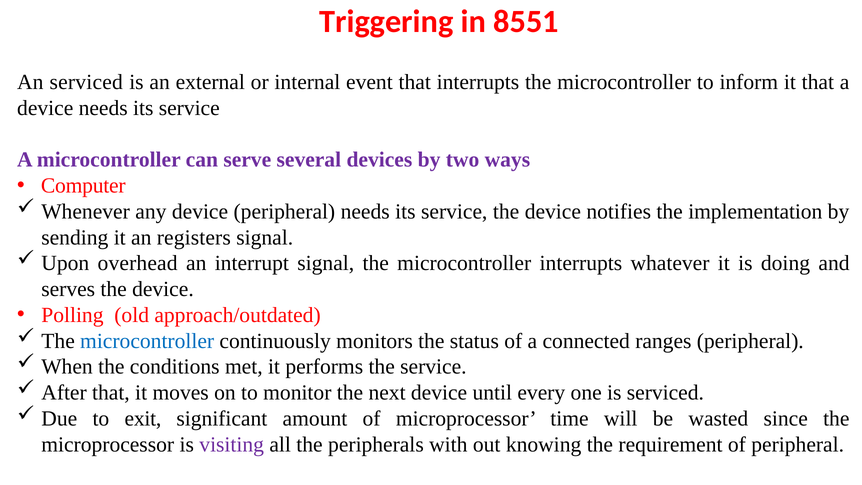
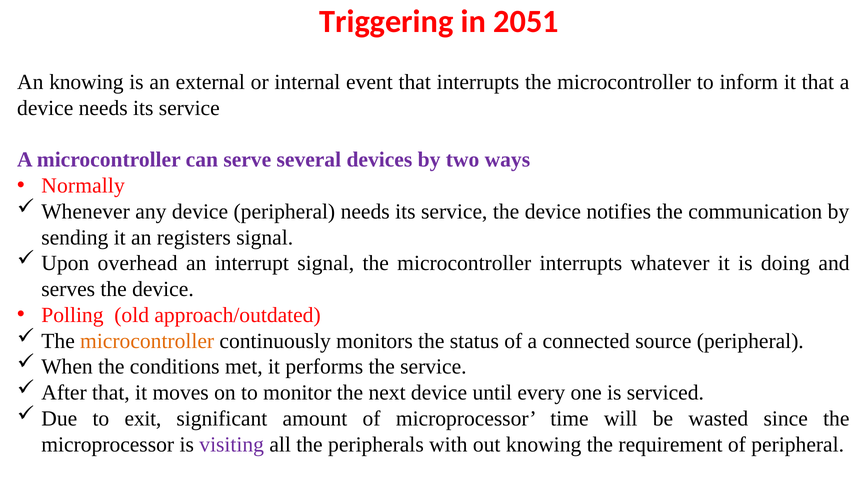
8551: 8551 -> 2051 (526, 22)
An serviced: serviced -> knowing (86, 82)
Computer: Computer -> Normally (83, 186)
implementation: implementation -> communication (755, 212)
microcontroller colour: blue -> orange (147, 341)
ranges: ranges -> source (663, 341)
